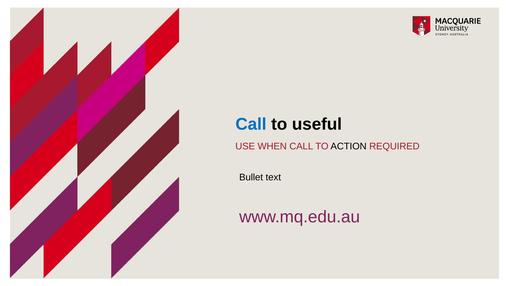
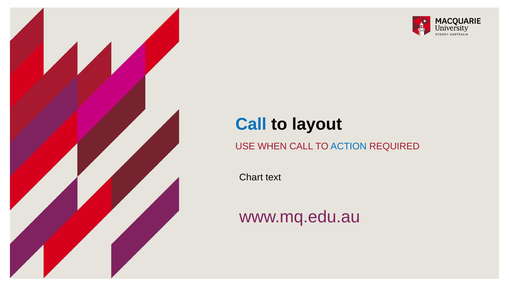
useful: useful -> layout (317, 124)
ACTION colour: black -> blue (349, 147)
Bullet: Bullet -> Chart (251, 178)
